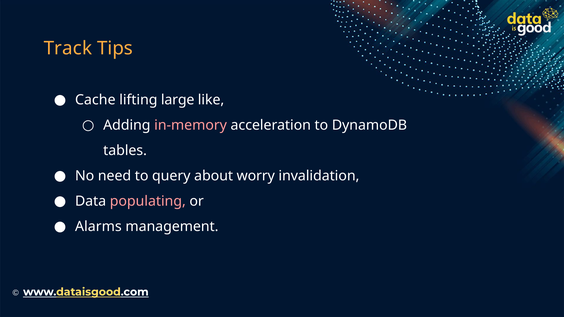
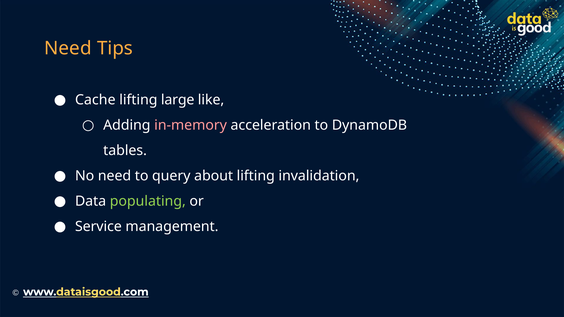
Track: Track -> Need (68, 48)
about worry: worry -> lifting (256, 176)
populating colour: pink -> light green (148, 201)
Alarms: Alarms -> Service (98, 227)
